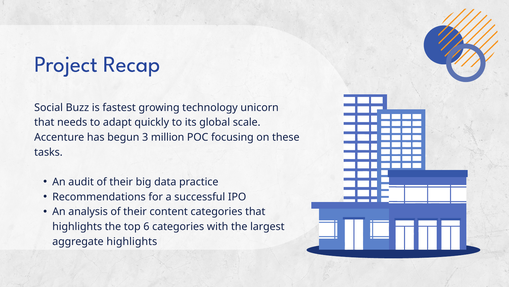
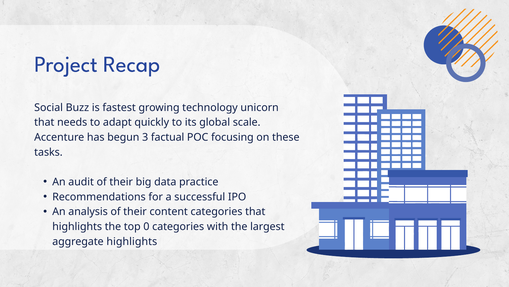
million: million -> factual (168, 137)
6: 6 -> 0 (146, 226)
